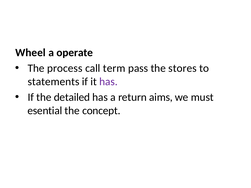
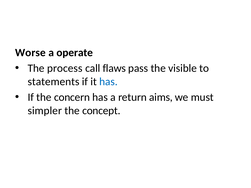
Wheel: Wheel -> Worse (30, 53)
term: term -> flaws (114, 68)
stores: stores -> visible (183, 68)
has colour: purple -> blue (108, 82)
detailed: detailed -> concern (72, 97)
esential: esential -> simpler (45, 111)
